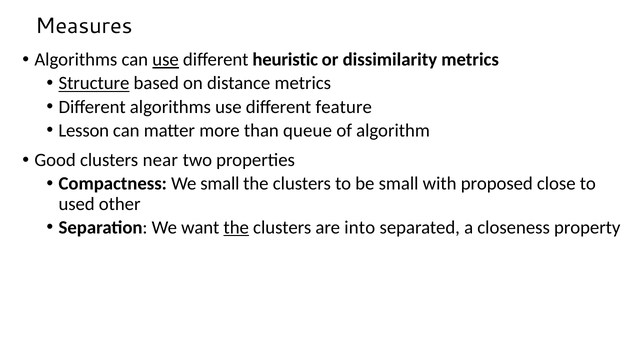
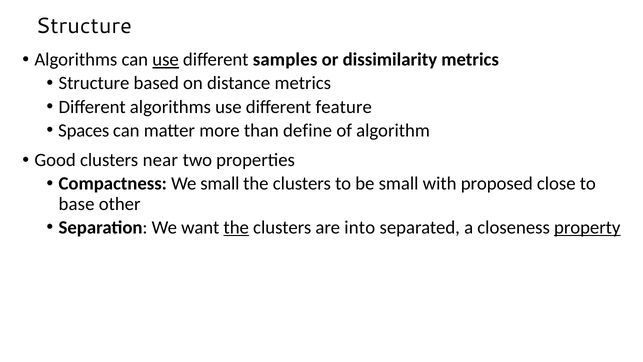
Measures: Measures -> Structure (84, 26)
heuristic: heuristic -> samples (285, 60)
Structure underline: present -> none (94, 83)
Lesson: Lesson -> Spaces (84, 130)
queue: queue -> define (308, 130)
used: used -> base (77, 204)
property underline: none -> present (587, 227)
